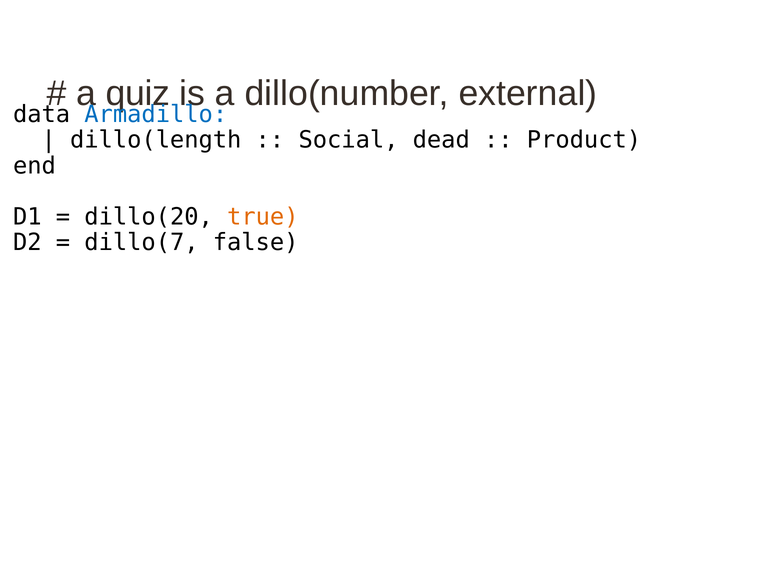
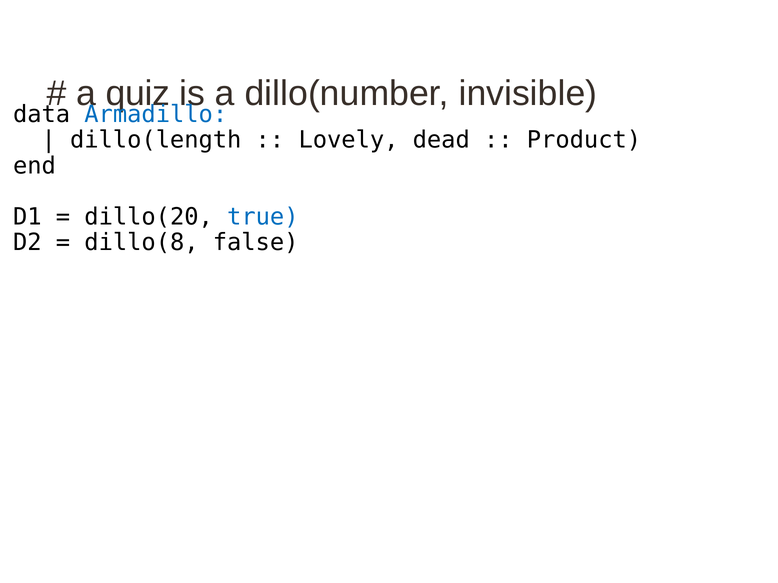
external: external -> invisible (528, 93)
Social: Social -> Lovely (349, 140)
true colour: orange -> blue (263, 217)
dillo(7: dillo(7 -> dillo(8 (142, 243)
